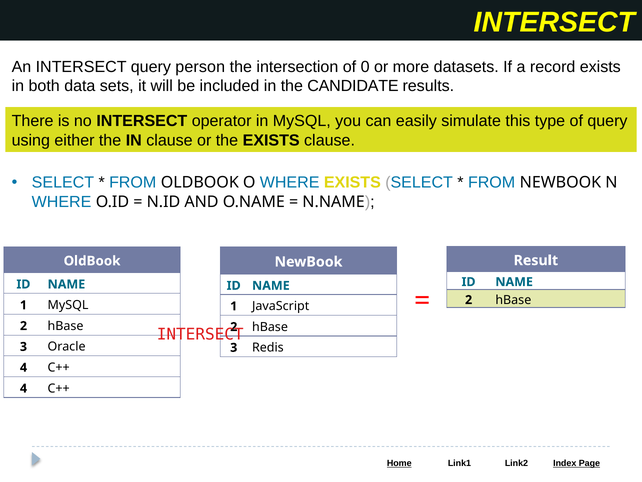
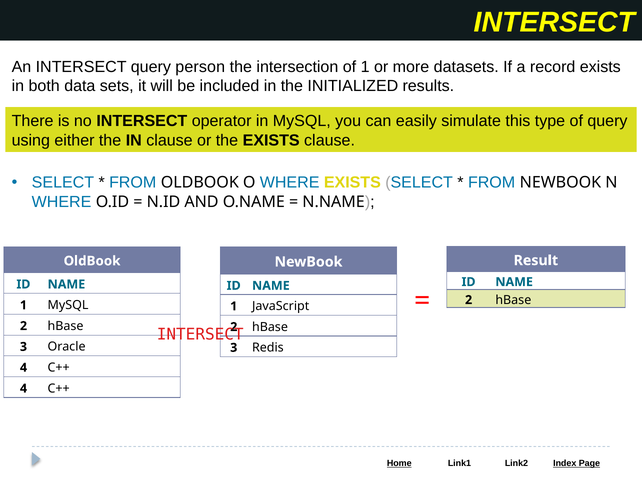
of 0: 0 -> 1 (365, 67)
CANDIDATE: CANDIDATE -> INITIALIZED (353, 86)
